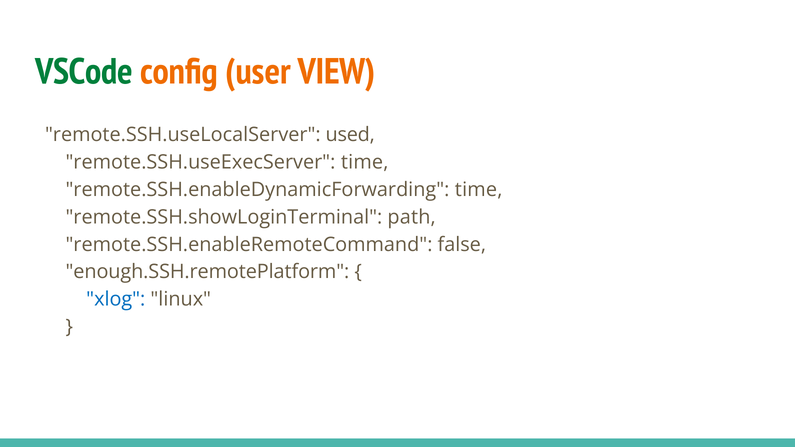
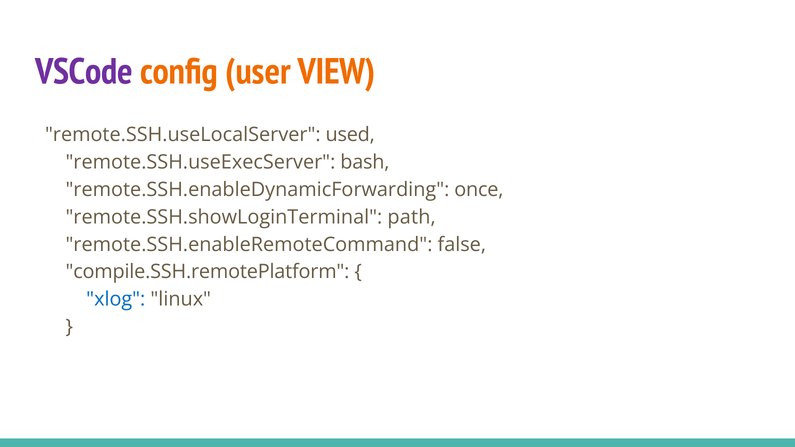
VSCode colour: green -> purple (84, 72)
remote.SSH.useExecServer time: time -> bash (365, 162)
remote.SSH.enableDynamicForwarding time: time -> once (479, 190)
enough.SSH.remotePlatform: enough.SSH.remotePlatform -> compile.SSH.remotePlatform (207, 272)
